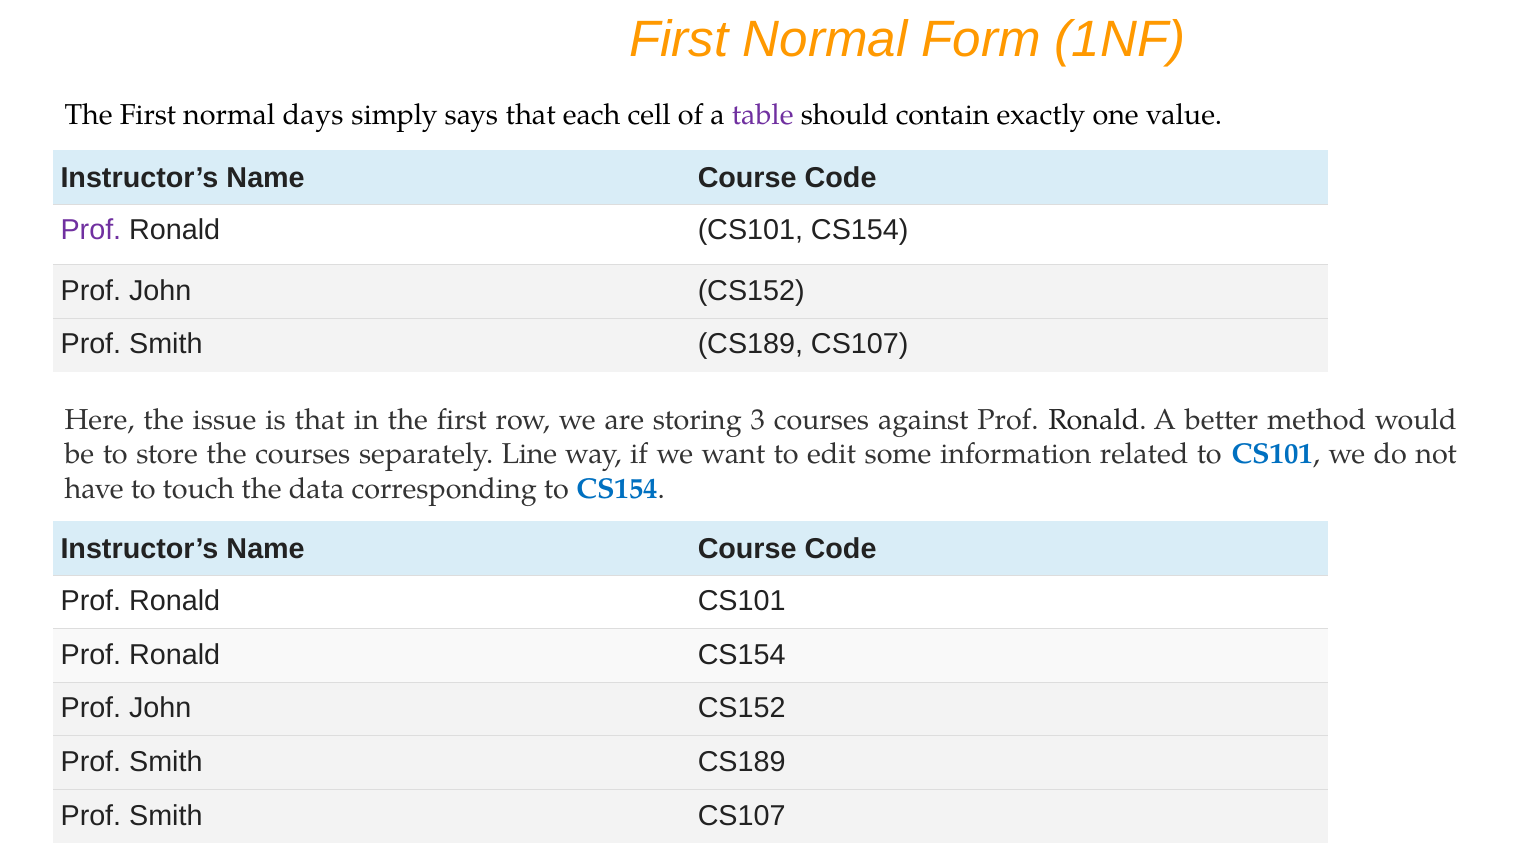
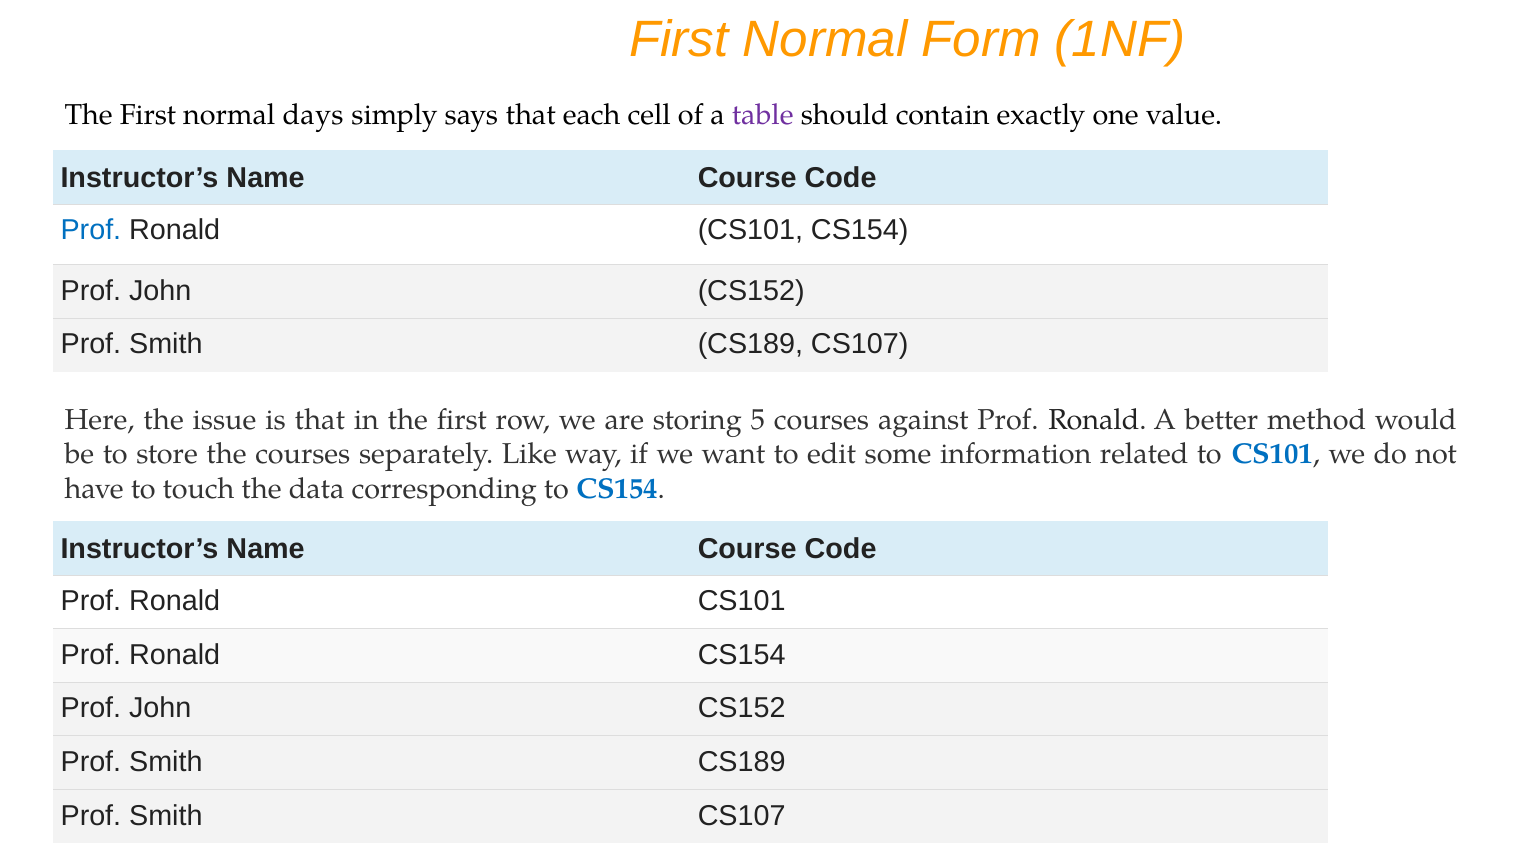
Prof colour: purple -> blue (91, 230)
3: 3 -> 5 (758, 420)
Line: Line -> Like (529, 454)
